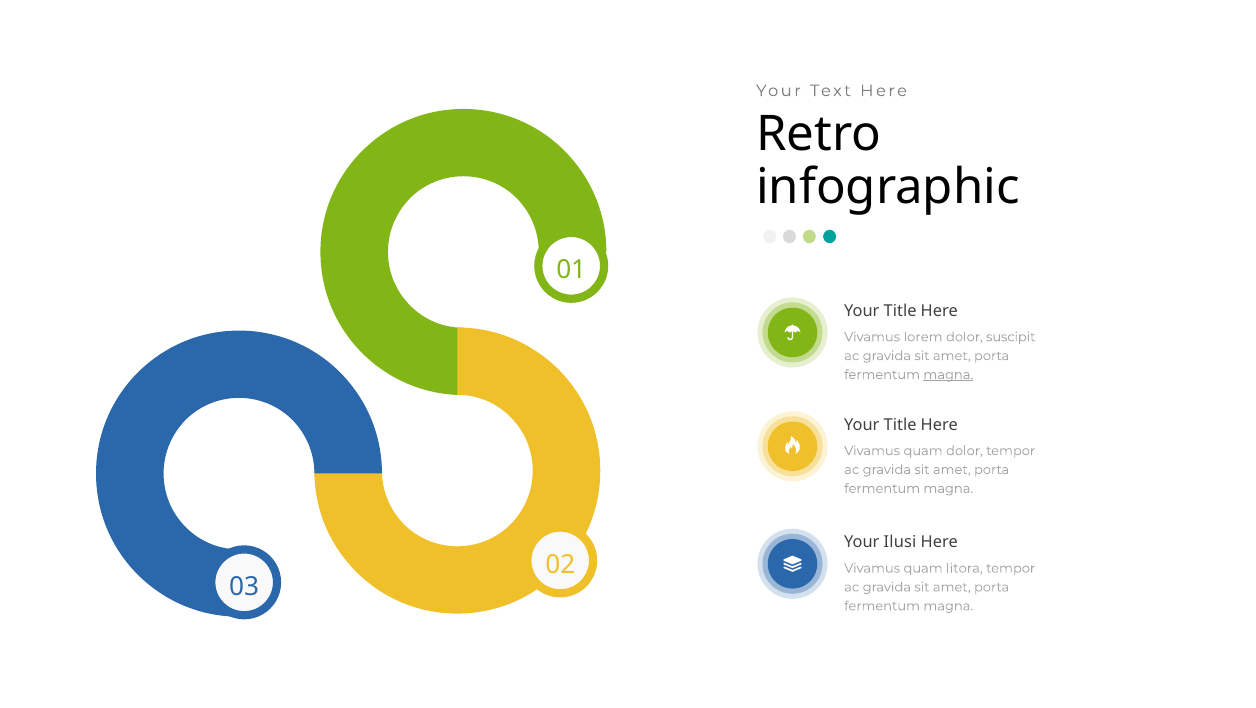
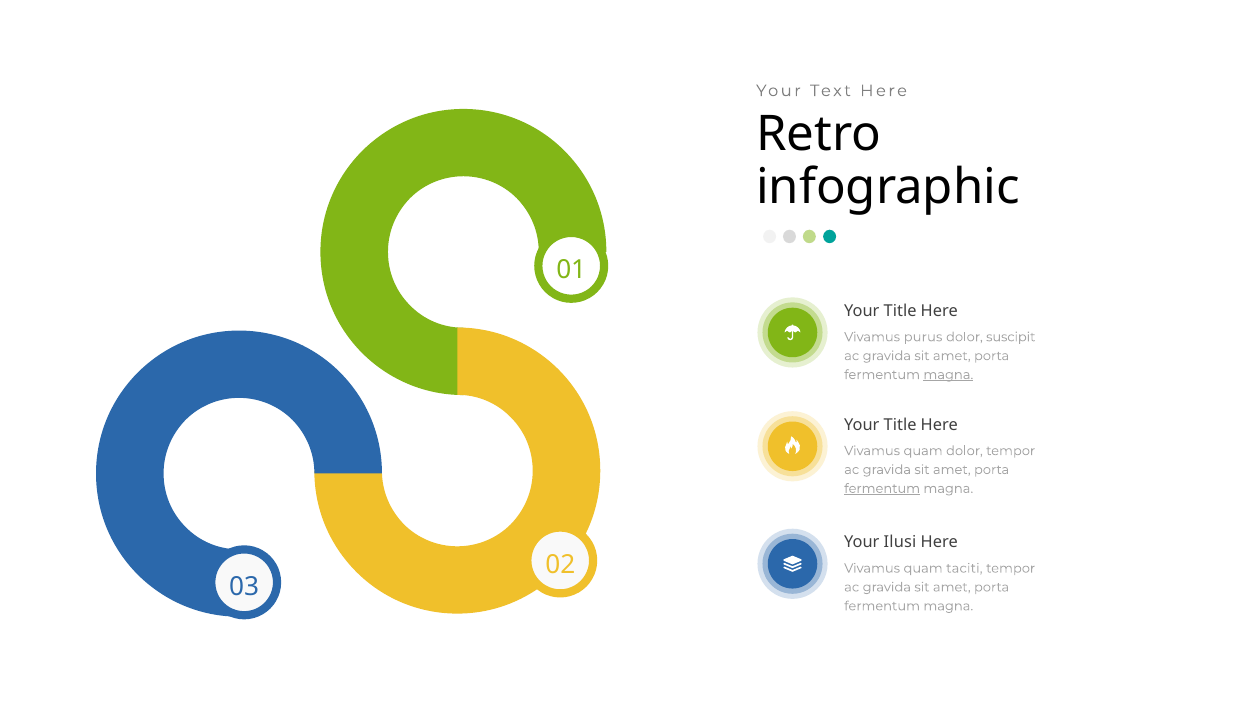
lorem: lorem -> purus (923, 337)
fermentum underline: none -> present (882, 488)
litora: litora -> taciti (964, 568)
